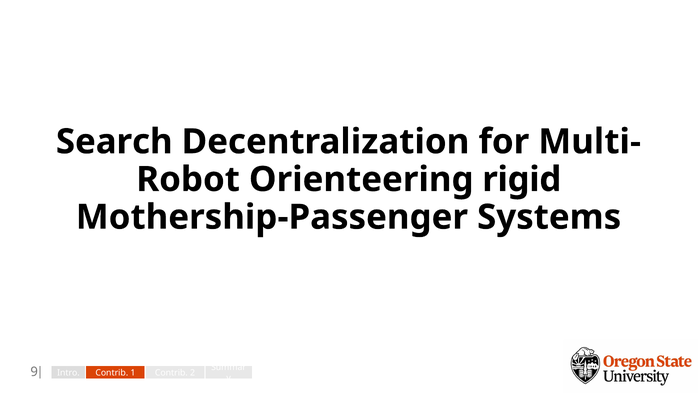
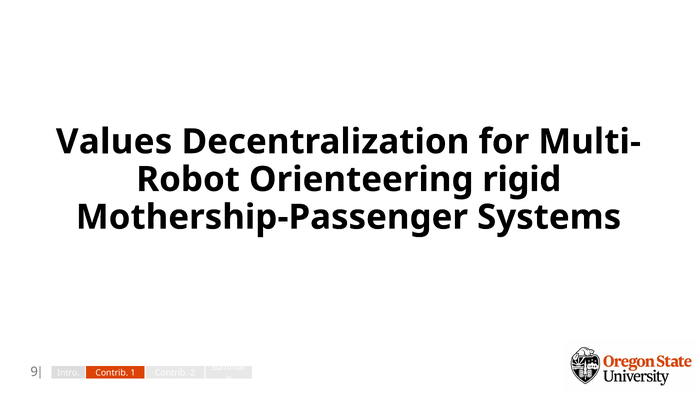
Search: Search -> Values (114, 142)
